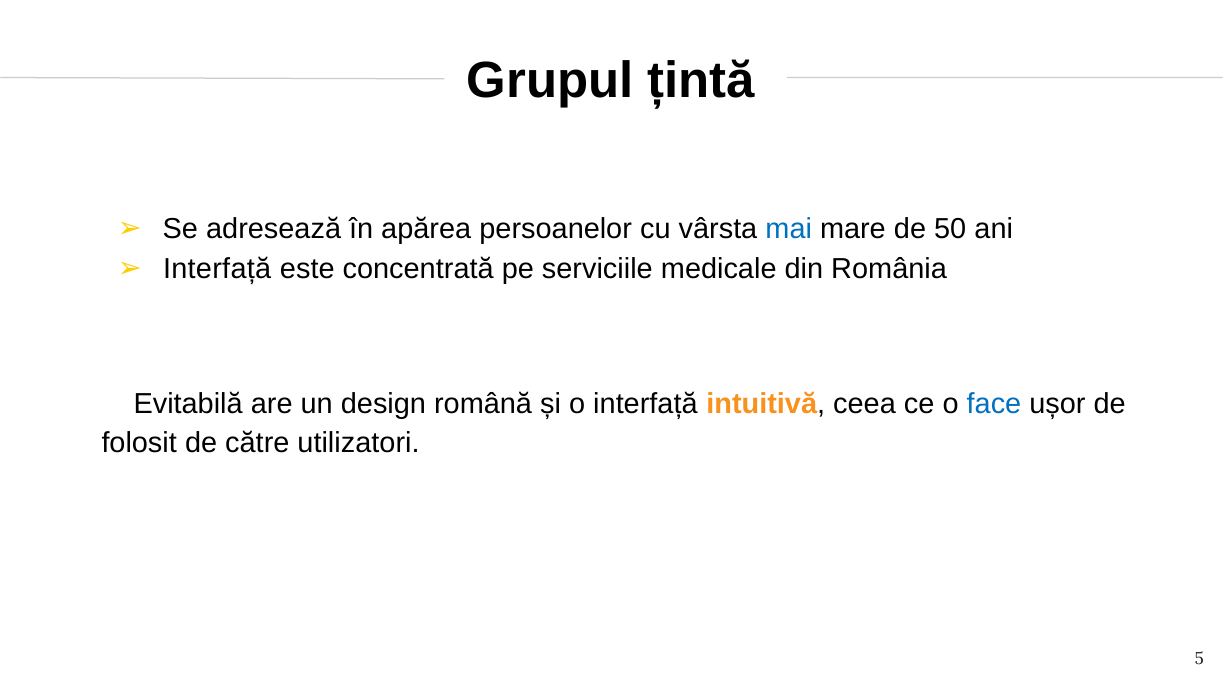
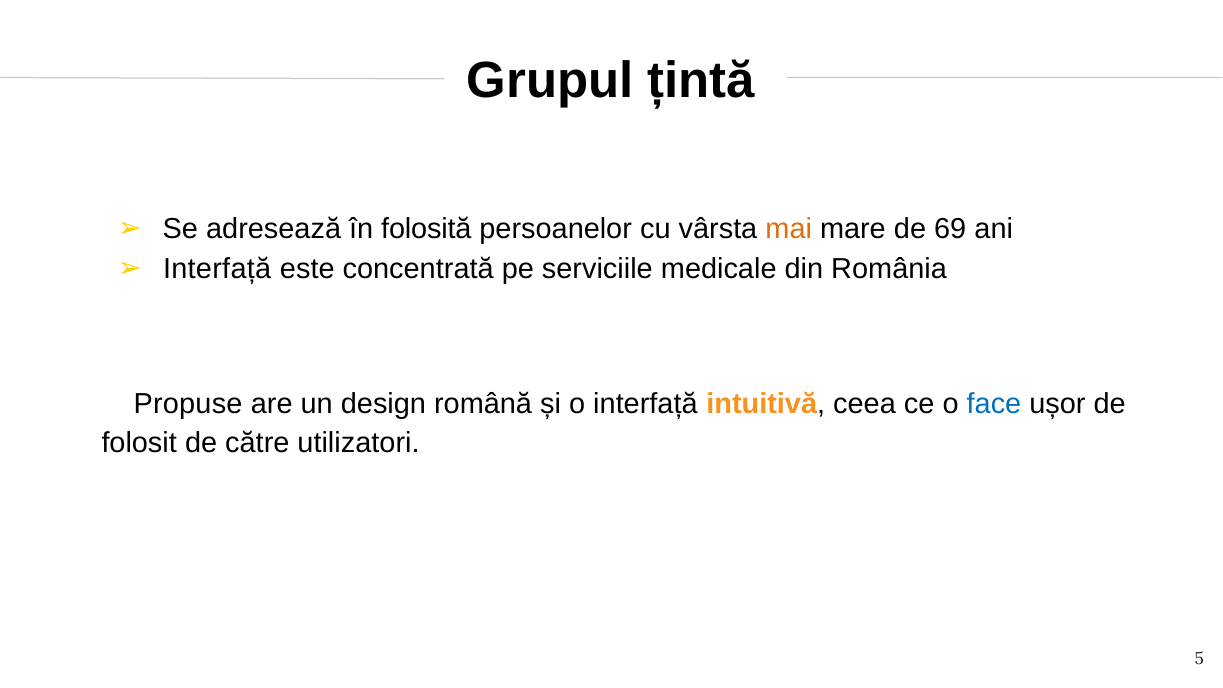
apărea: apărea -> folosită (426, 229)
mai colour: blue -> orange (789, 229)
50: 50 -> 69 (950, 229)
Evitabilă: Evitabilă -> Propuse (188, 403)
